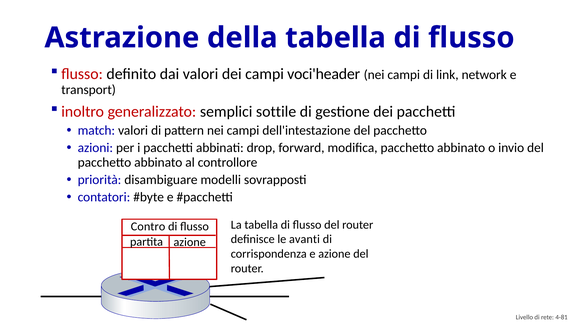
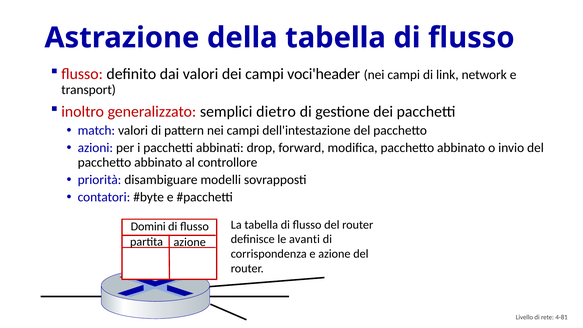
sottile: sottile -> dietro (276, 112)
Contro: Contro -> Domini (148, 226)
